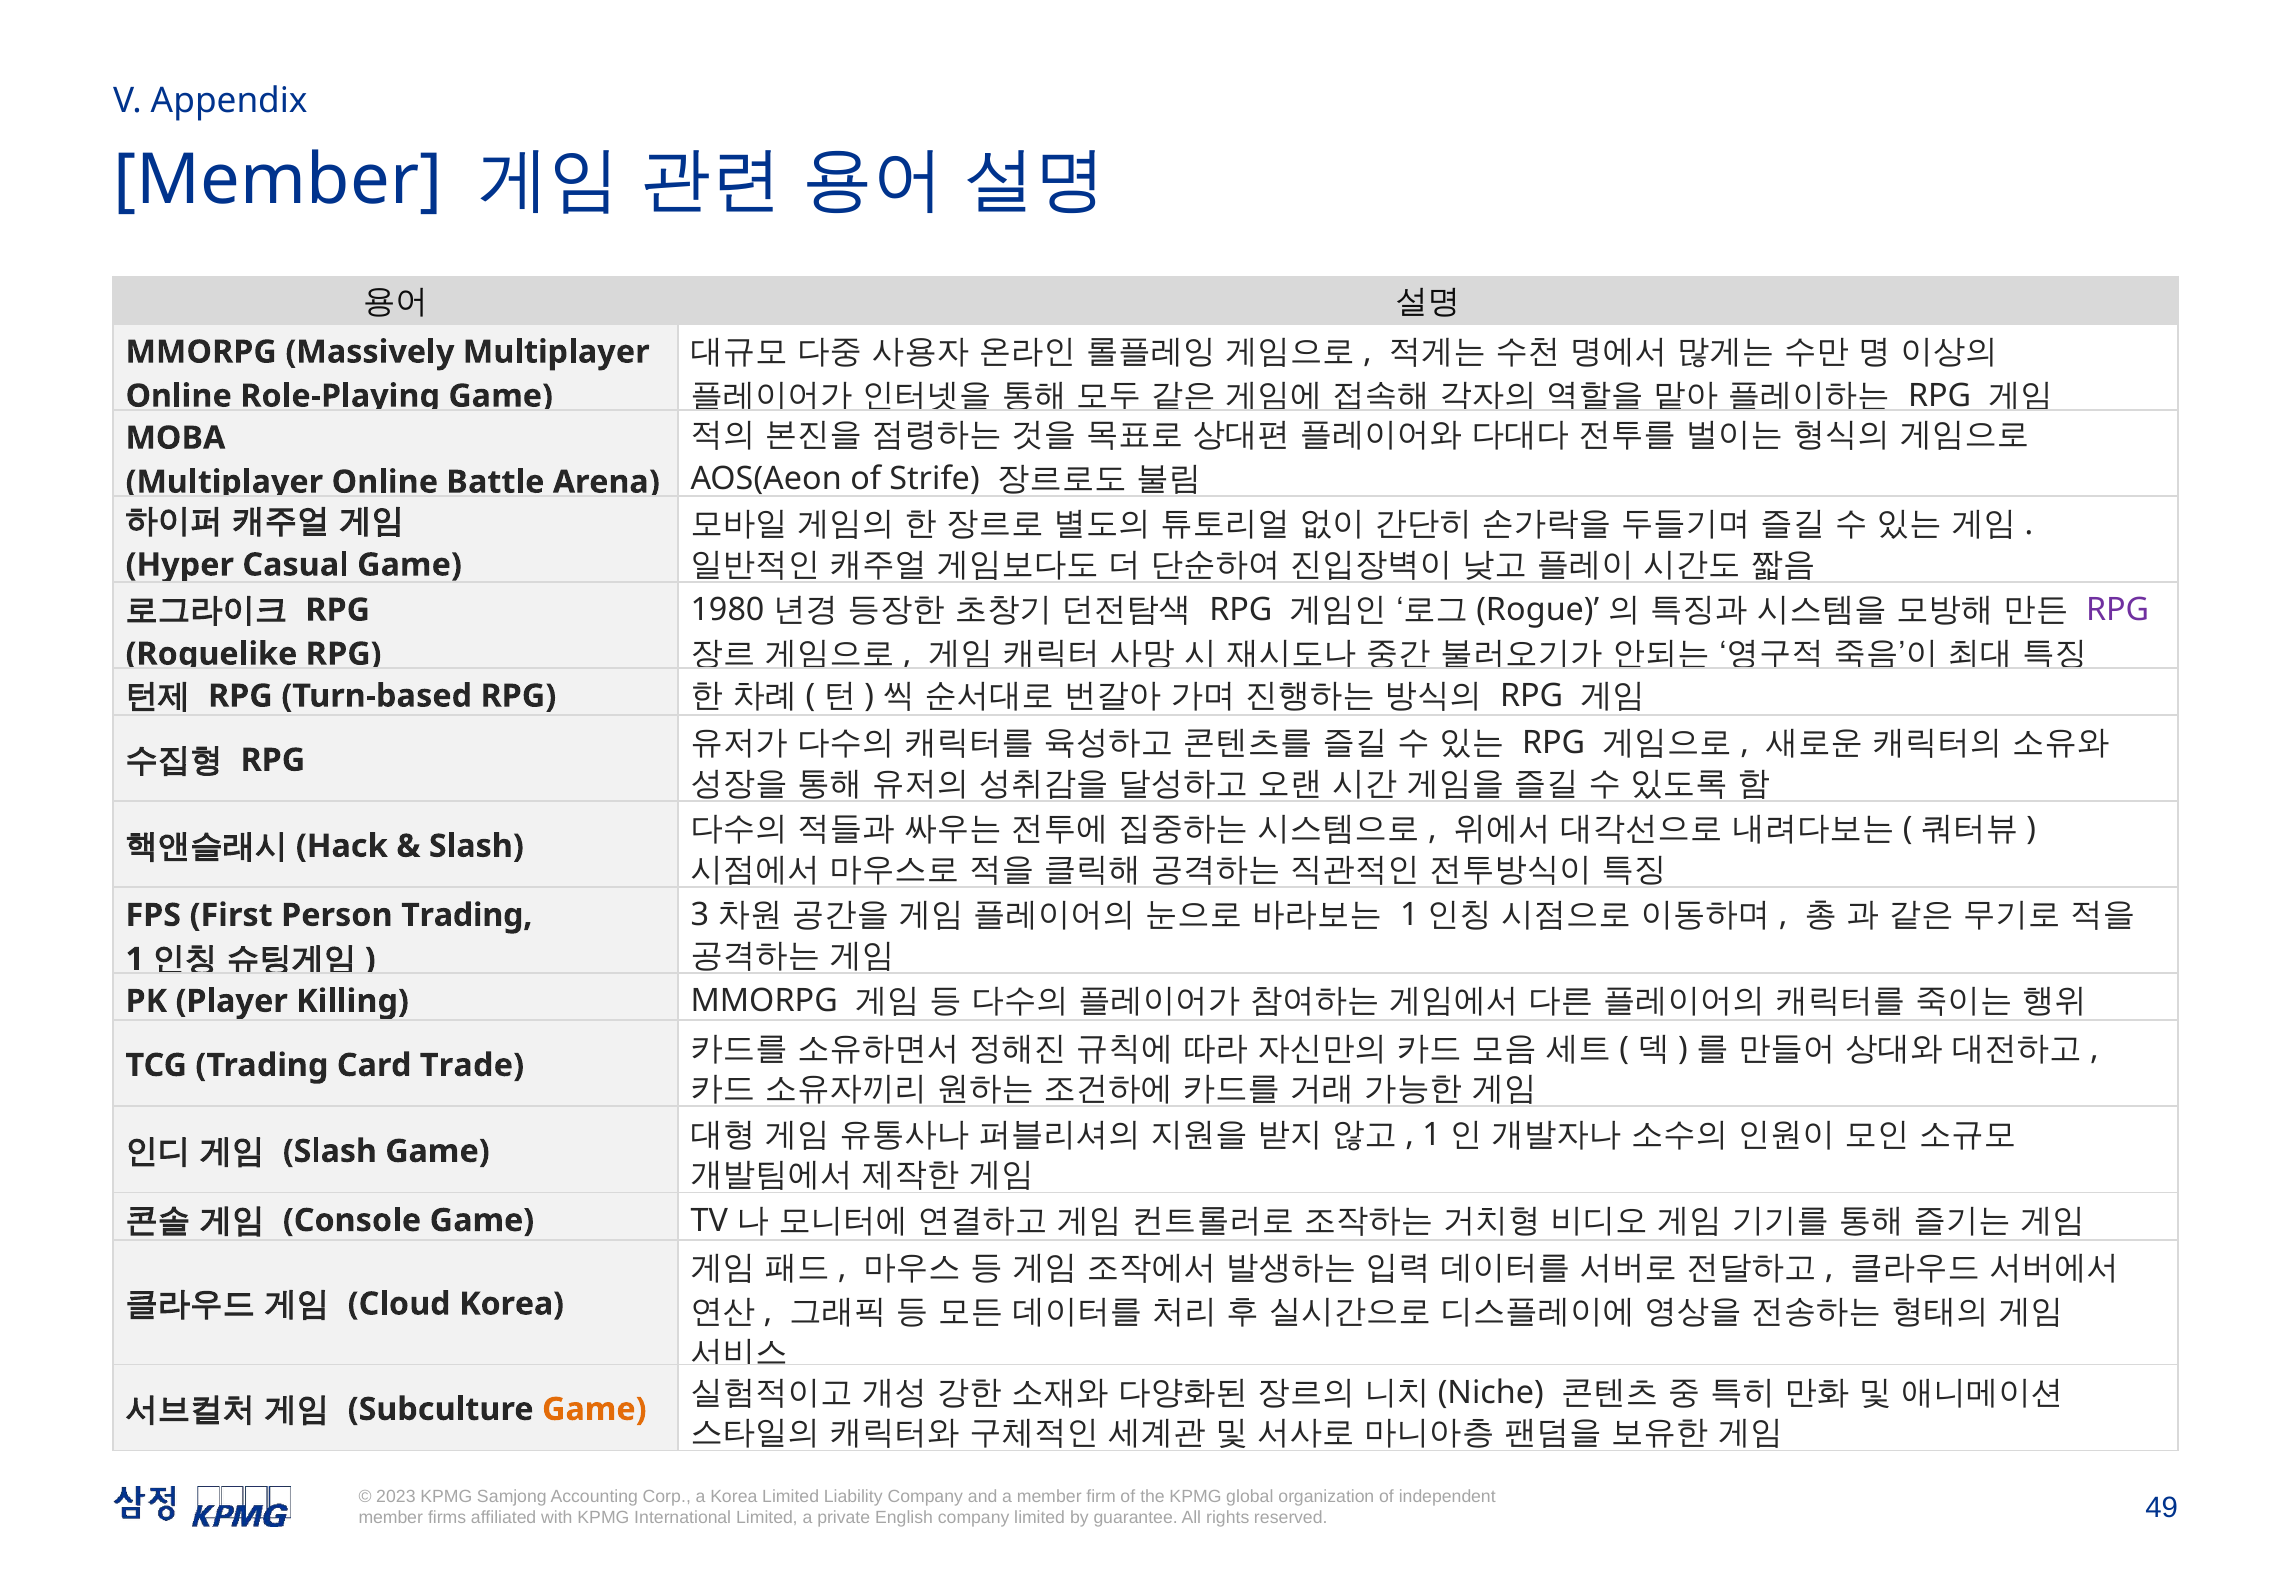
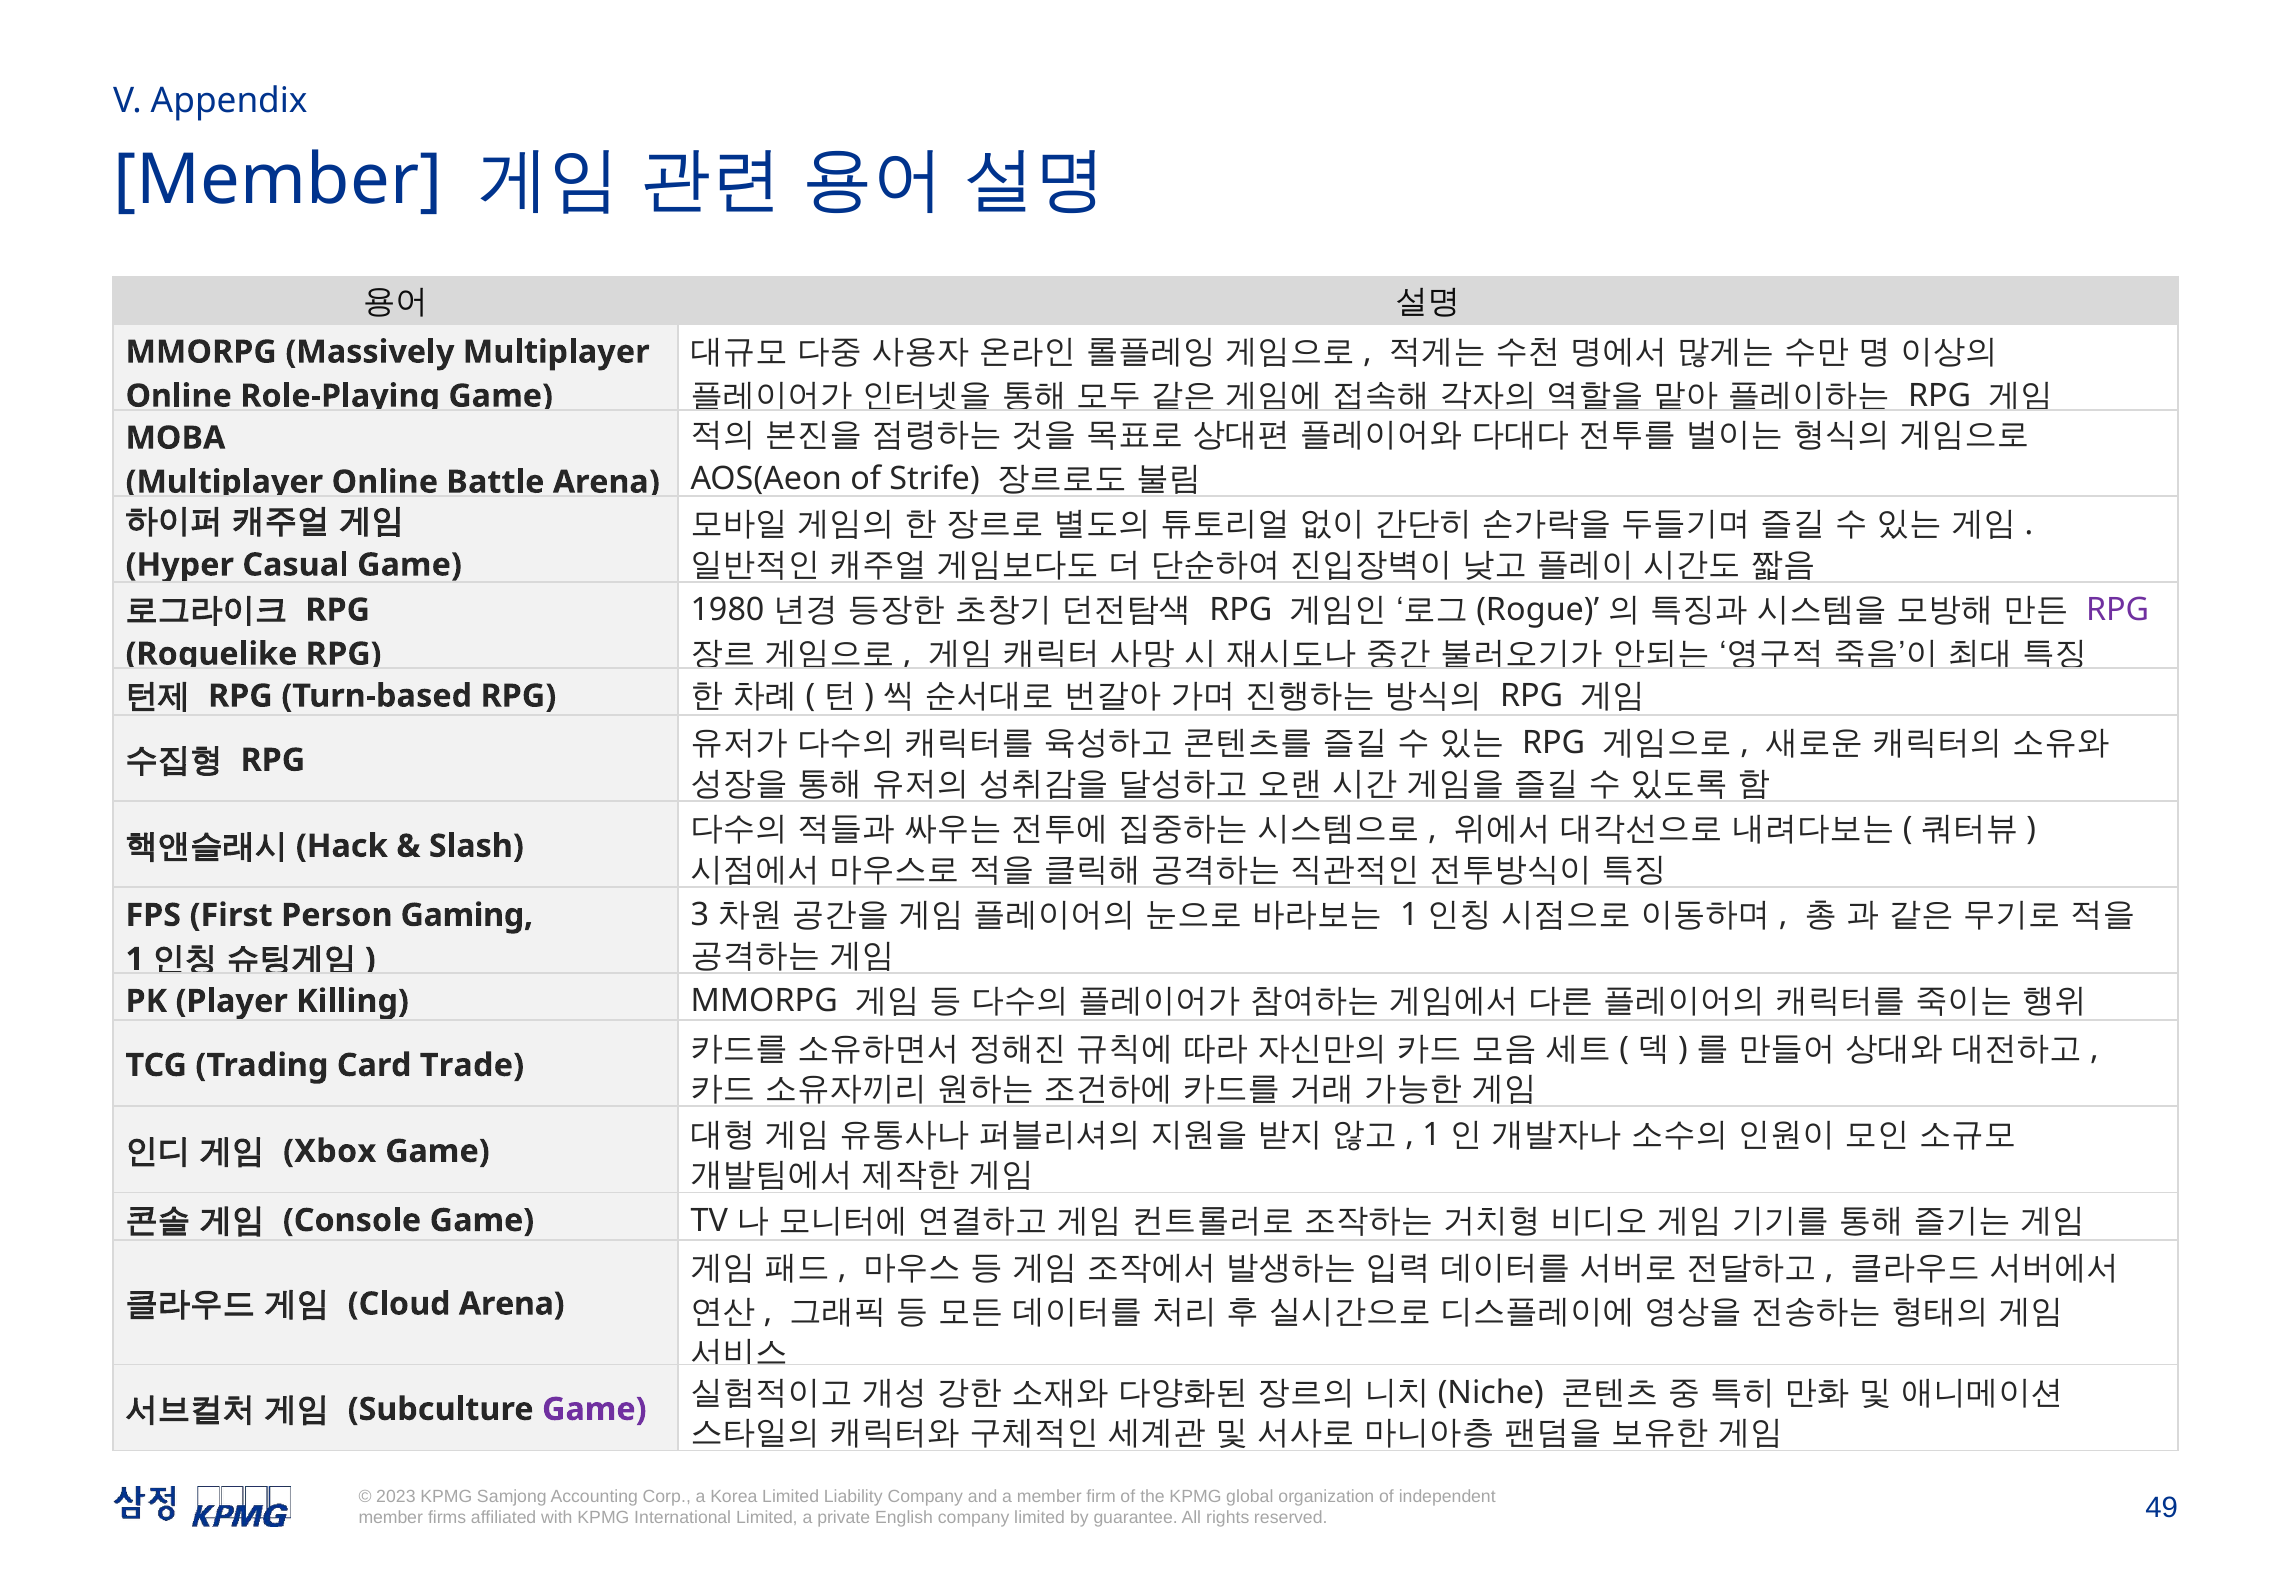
Person Trading: Trading -> Gaming (467, 915)
Slash: Slash -> Xbox (330, 1151)
Cloud Korea: Korea -> Arena (512, 1304)
Game colour: orange -> purple (594, 1409)
